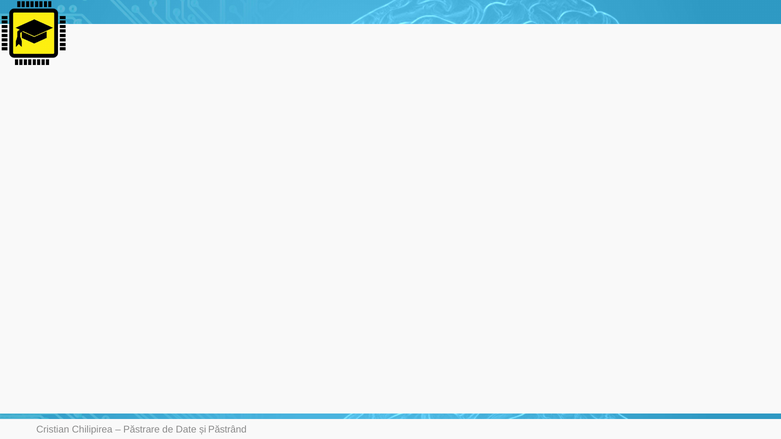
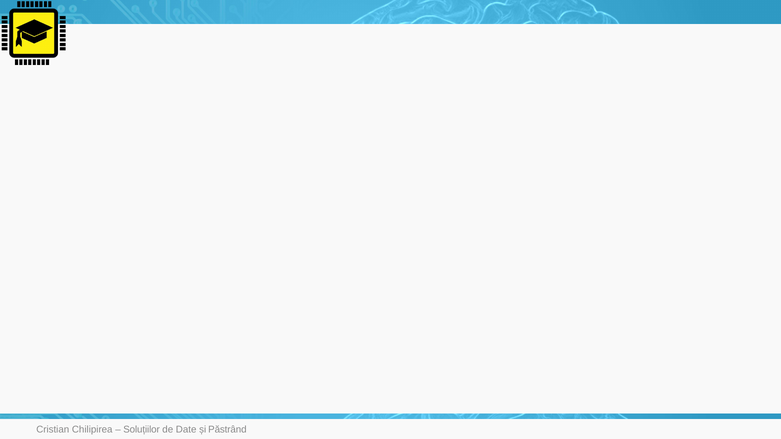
Păstrare: Păstrare -> Soluțiilor (142, 430)
